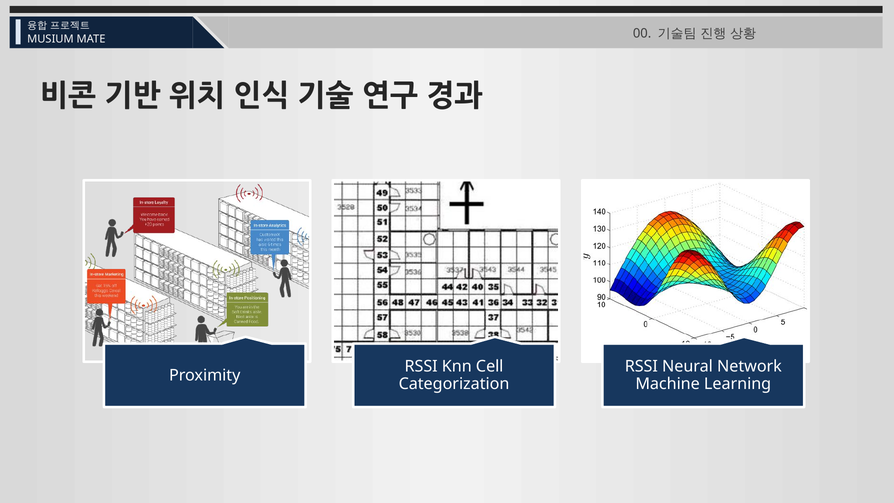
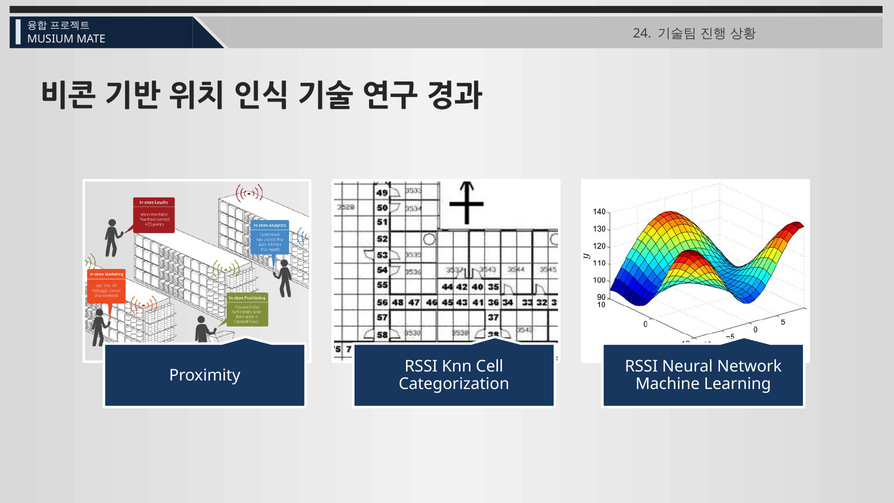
00: 00 -> 24 (642, 33)
